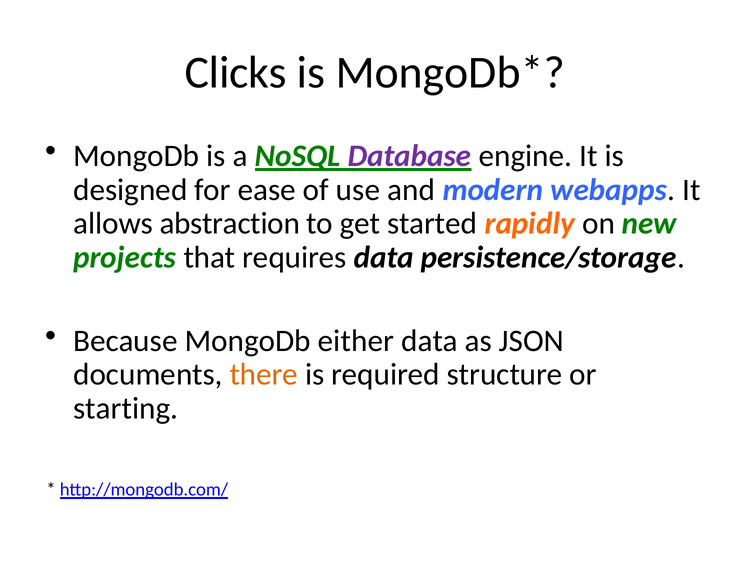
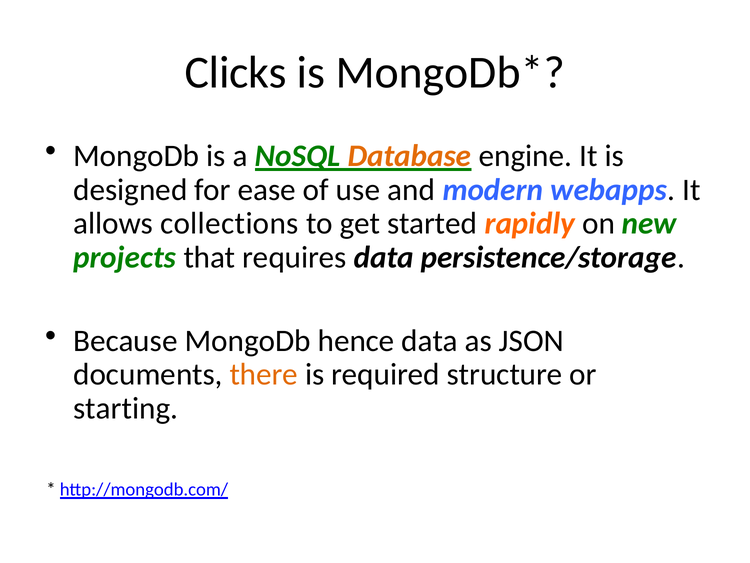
Database colour: purple -> orange (409, 156)
abstraction: abstraction -> collections (229, 223)
either: either -> hence (356, 340)
